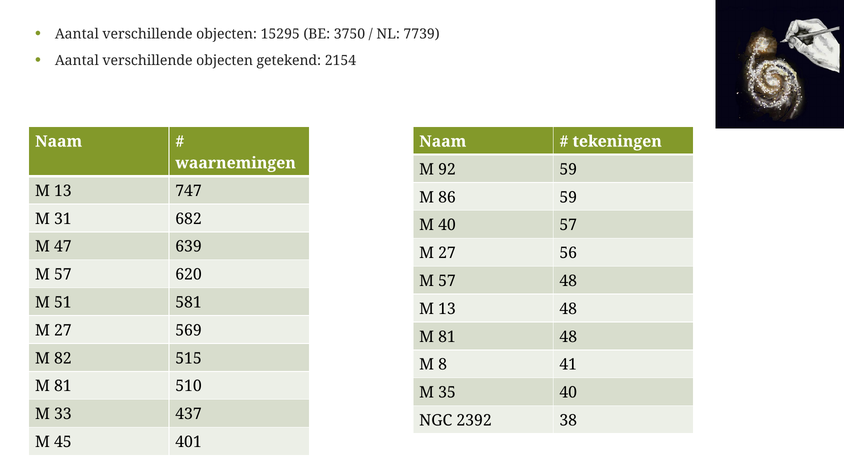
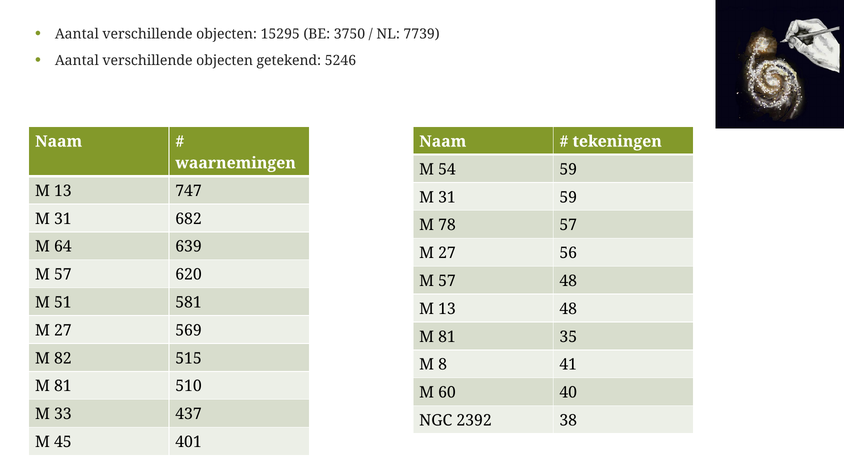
2154: 2154 -> 5246 (340, 60)
92: 92 -> 54 (447, 169)
86: 86 -> 31 (447, 197)
M 40: 40 -> 78 (447, 225)
47: 47 -> 64 (63, 247)
81 48: 48 -> 35 (568, 337)
35: 35 -> 60 (447, 392)
